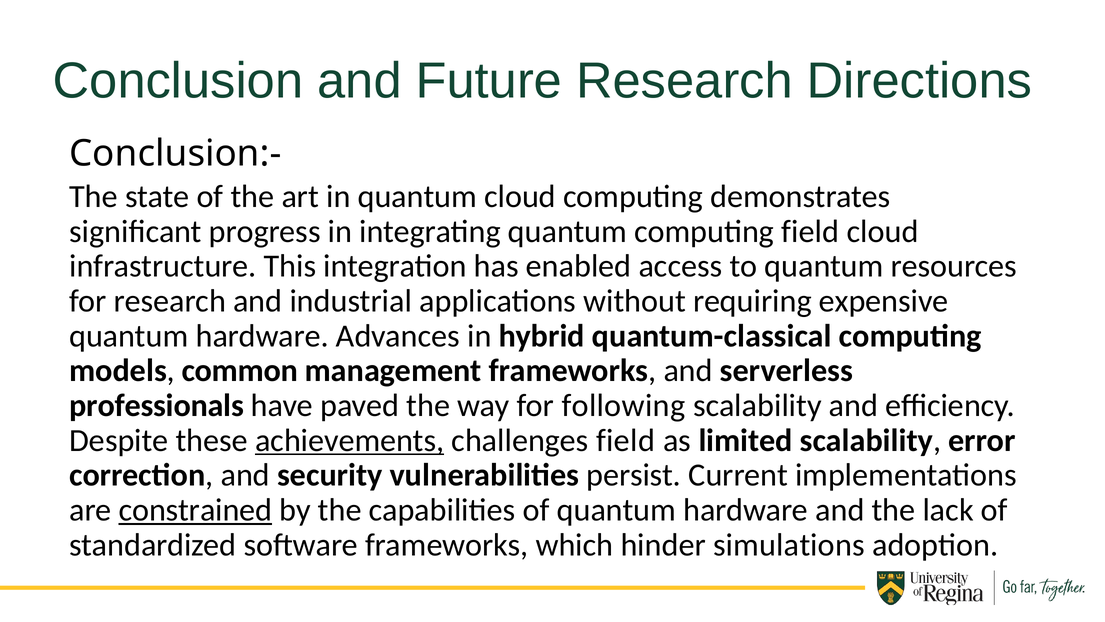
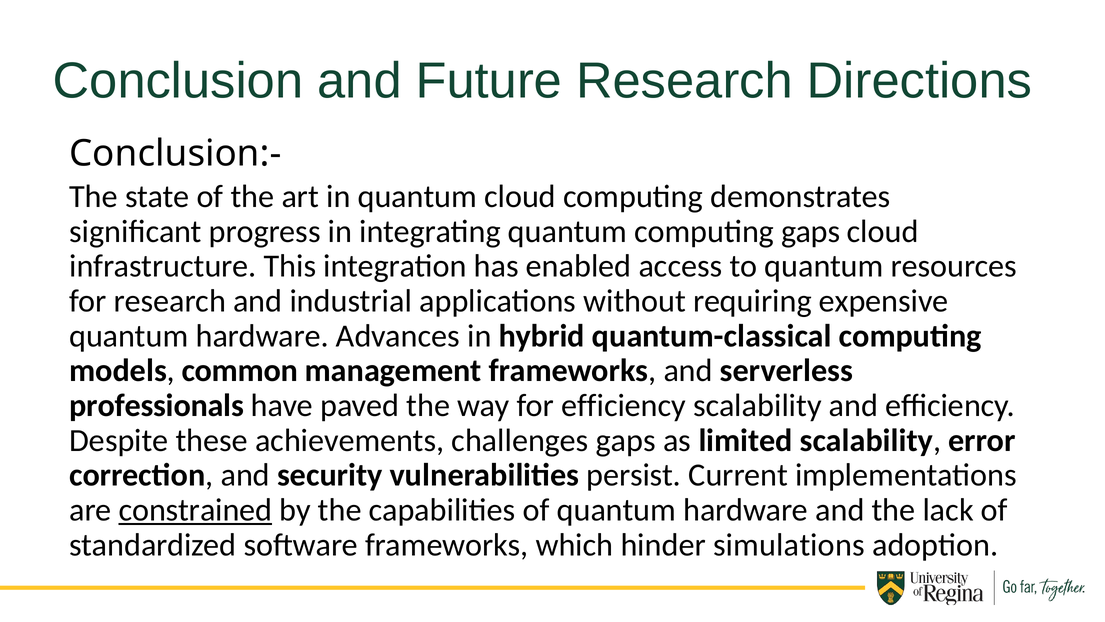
computing field: field -> gaps (811, 231)
for following: following -> efficiency (624, 405)
achievements underline: present -> none (350, 440)
challenges field: field -> gaps (626, 440)
